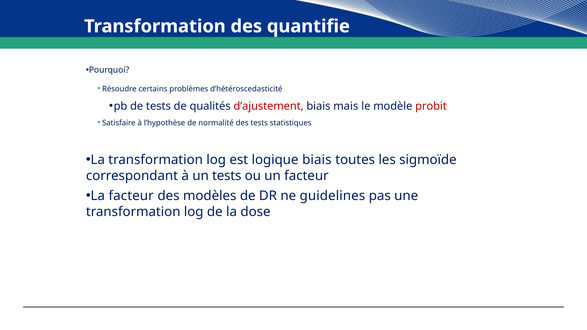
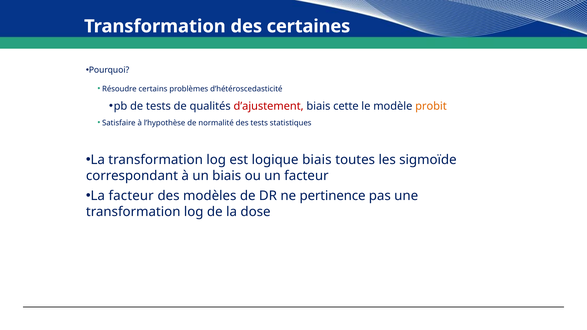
quantifie: quantifie -> certaines (308, 26)
mais: mais -> cette (346, 106)
probit colour: red -> orange (431, 106)
un tests: tests -> biais (227, 176)
guidelines: guidelines -> pertinence (333, 196)
